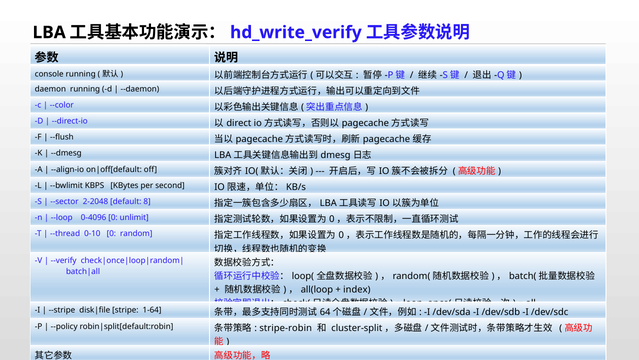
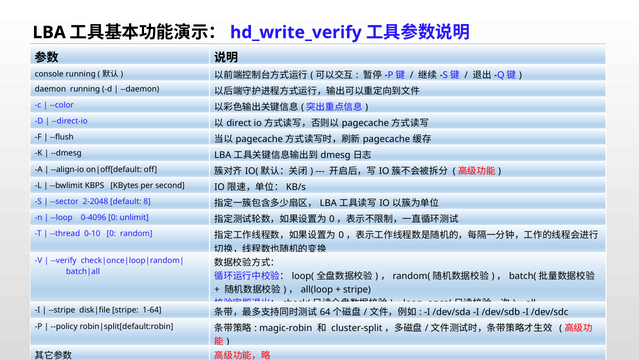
index: index -> stripe (357, 289)
stripe-robin: stripe-robin -> magic-robin (286, 328)
